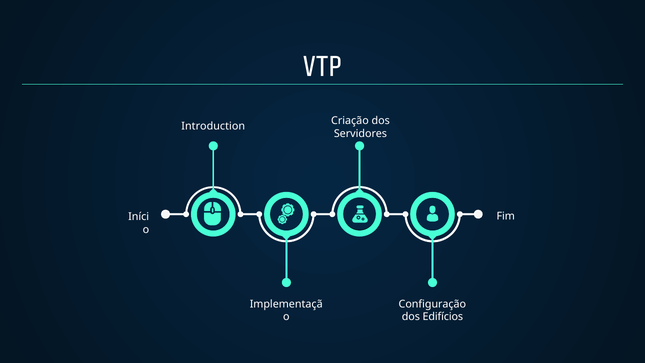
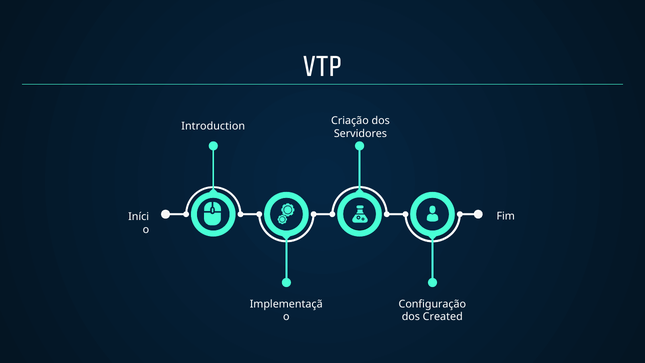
Edifícios: Edifícios -> Created (443, 317)
